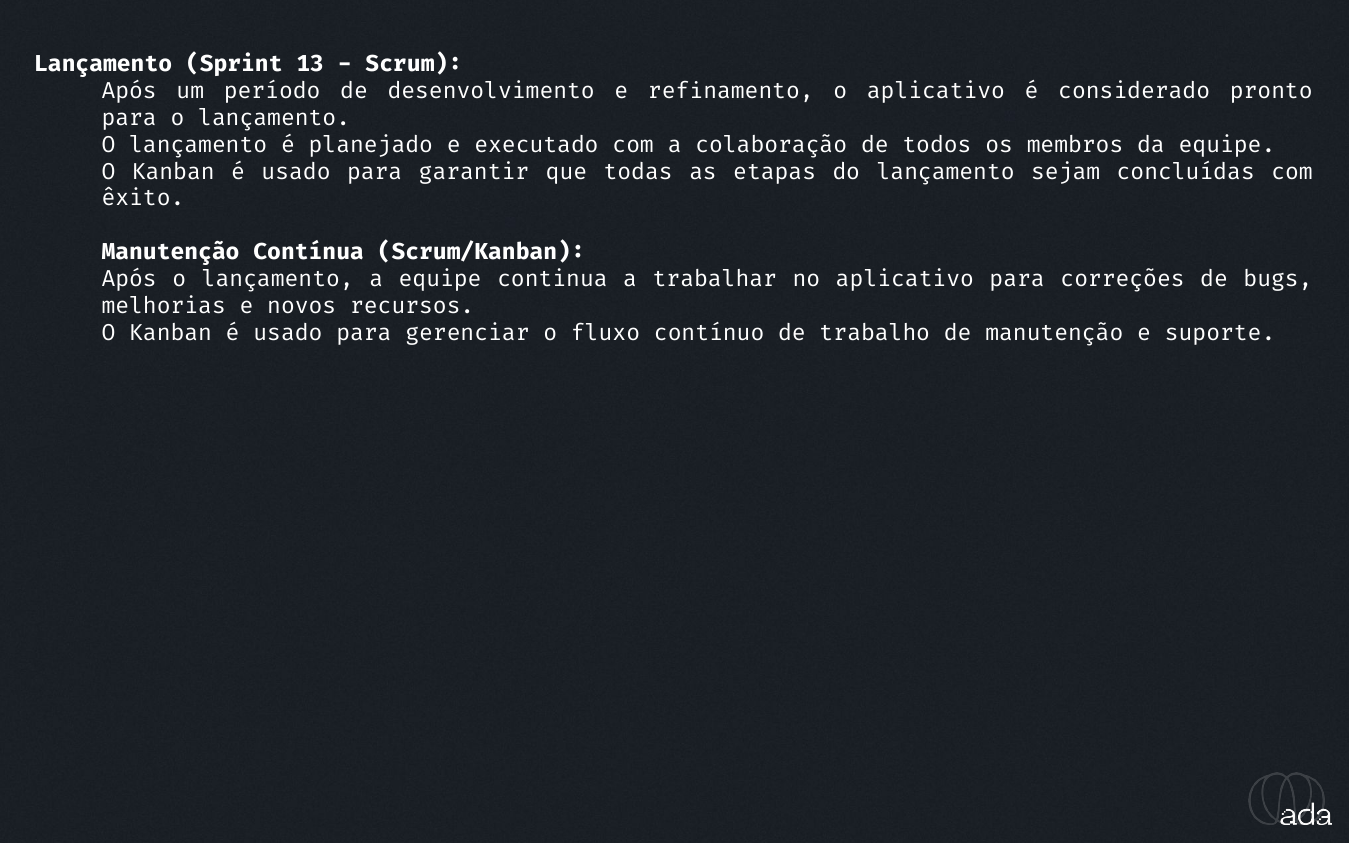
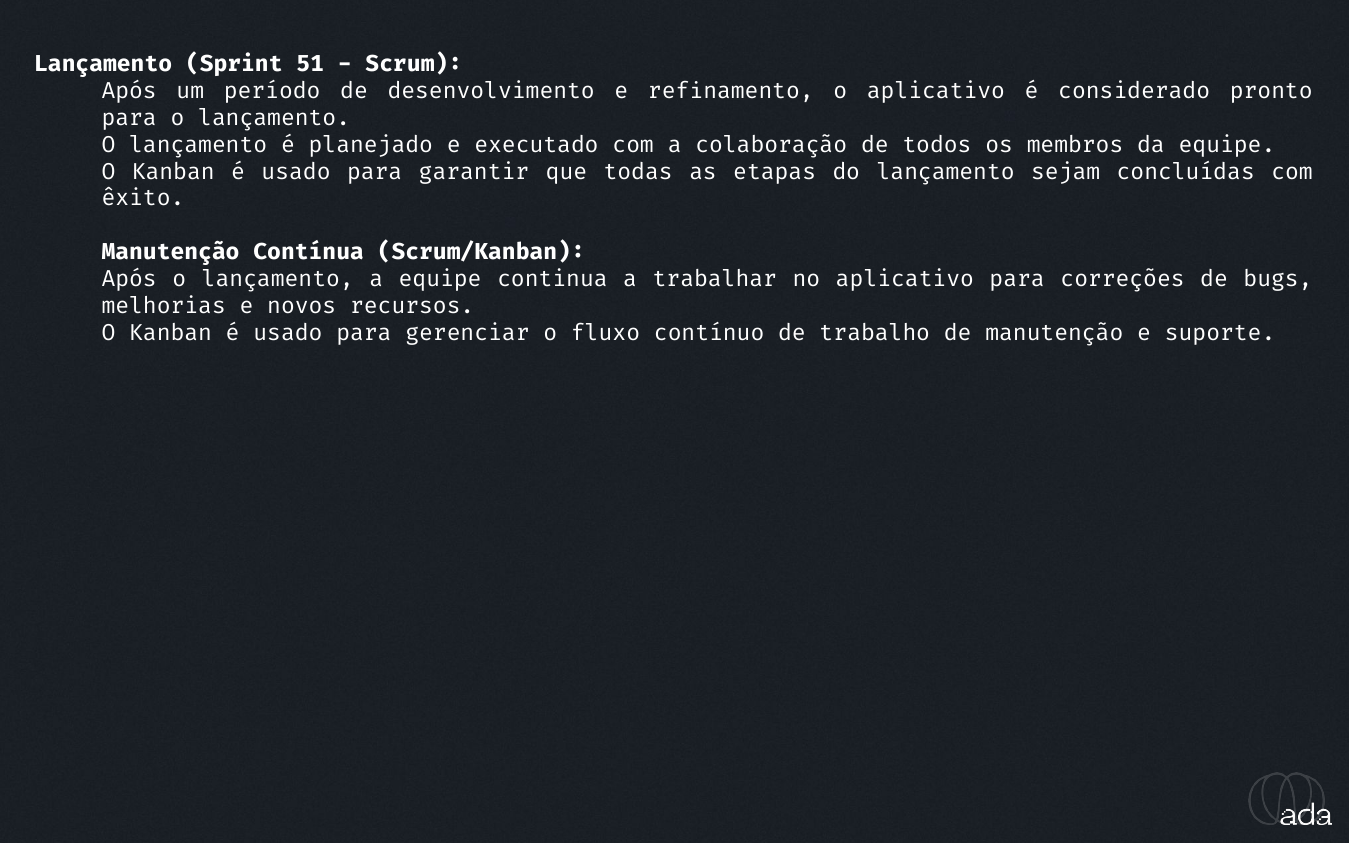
13: 13 -> 51 (310, 64)
